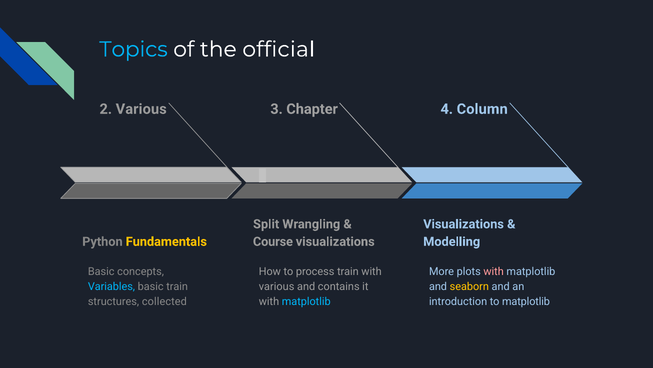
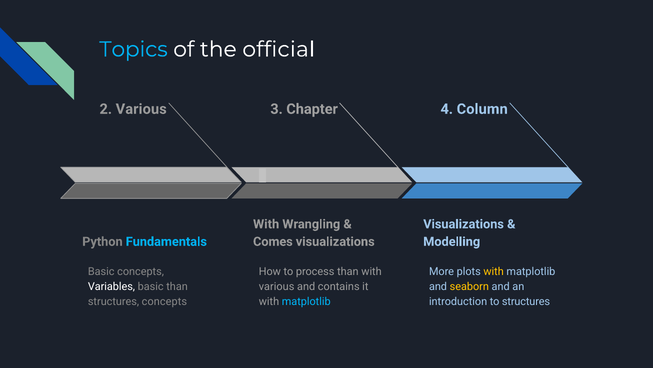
Split: Split -> With (266, 224)
Fundamentals colour: yellow -> light blue (166, 241)
Course: Course -> Comes (273, 241)
process train: train -> than (348, 271)
with colour: pink -> yellow (494, 271)
Variables colour: light blue -> white (111, 286)
basic train: train -> than (177, 286)
structures collected: collected -> concepts (164, 301)
to matplotlib: matplotlib -> structures (526, 301)
